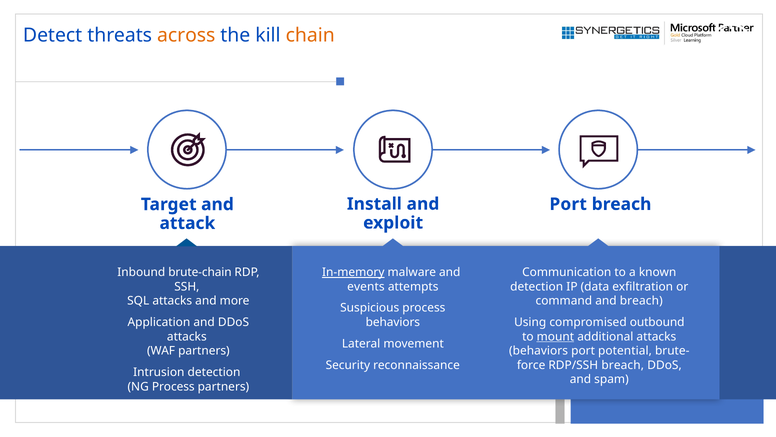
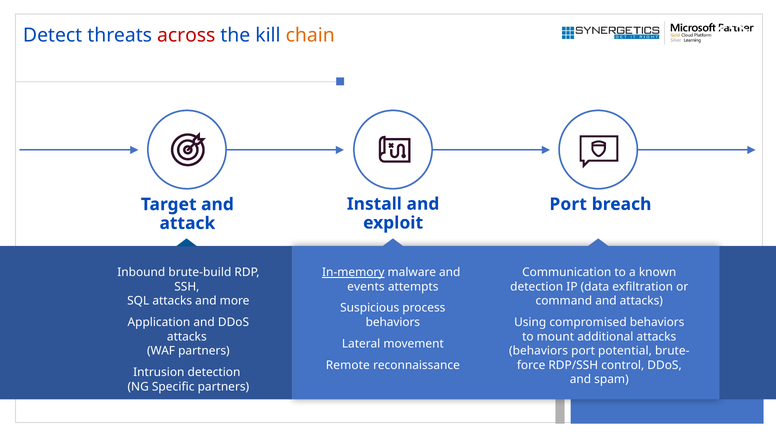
across colour: orange -> red (186, 35)
brute-chain: brute-chain -> brute-build (200, 272)
and breach: breach -> attacks (641, 301)
compromised outbound: outbound -> behaviors (657, 322)
mount underline: present -> none (555, 336)
Security: Security -> Remote (348, 365)
RDP/SSH breach: breach -> control (623, 365)
NG Process: Process -> Specific (173, 386)
